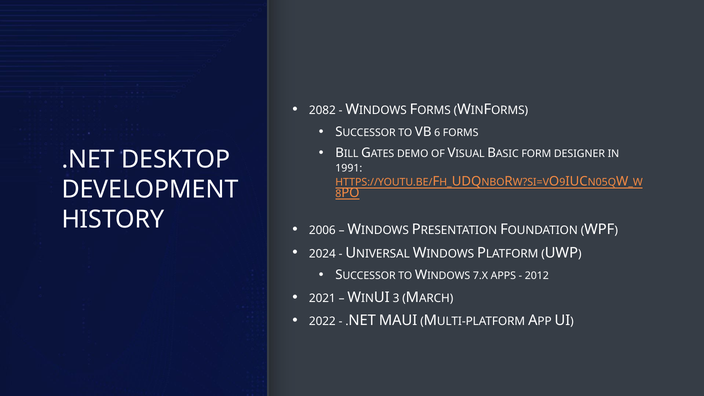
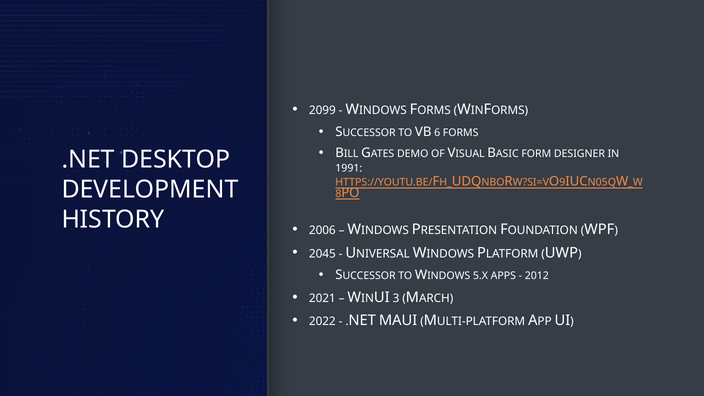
2082: 2082 -> 2099 (322, 111)
2024: 2024 -> 2045 (322, 254)
7.X: 7.X -> 5.X (480, 276)
